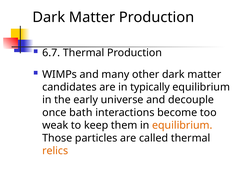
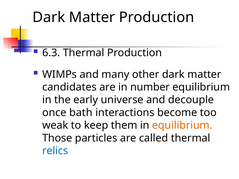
6.7: 6.7 -> 6.3 (51, 53)
typically: typically -> number (150, 87)
relics colour: orange -> blue (55, 151)
